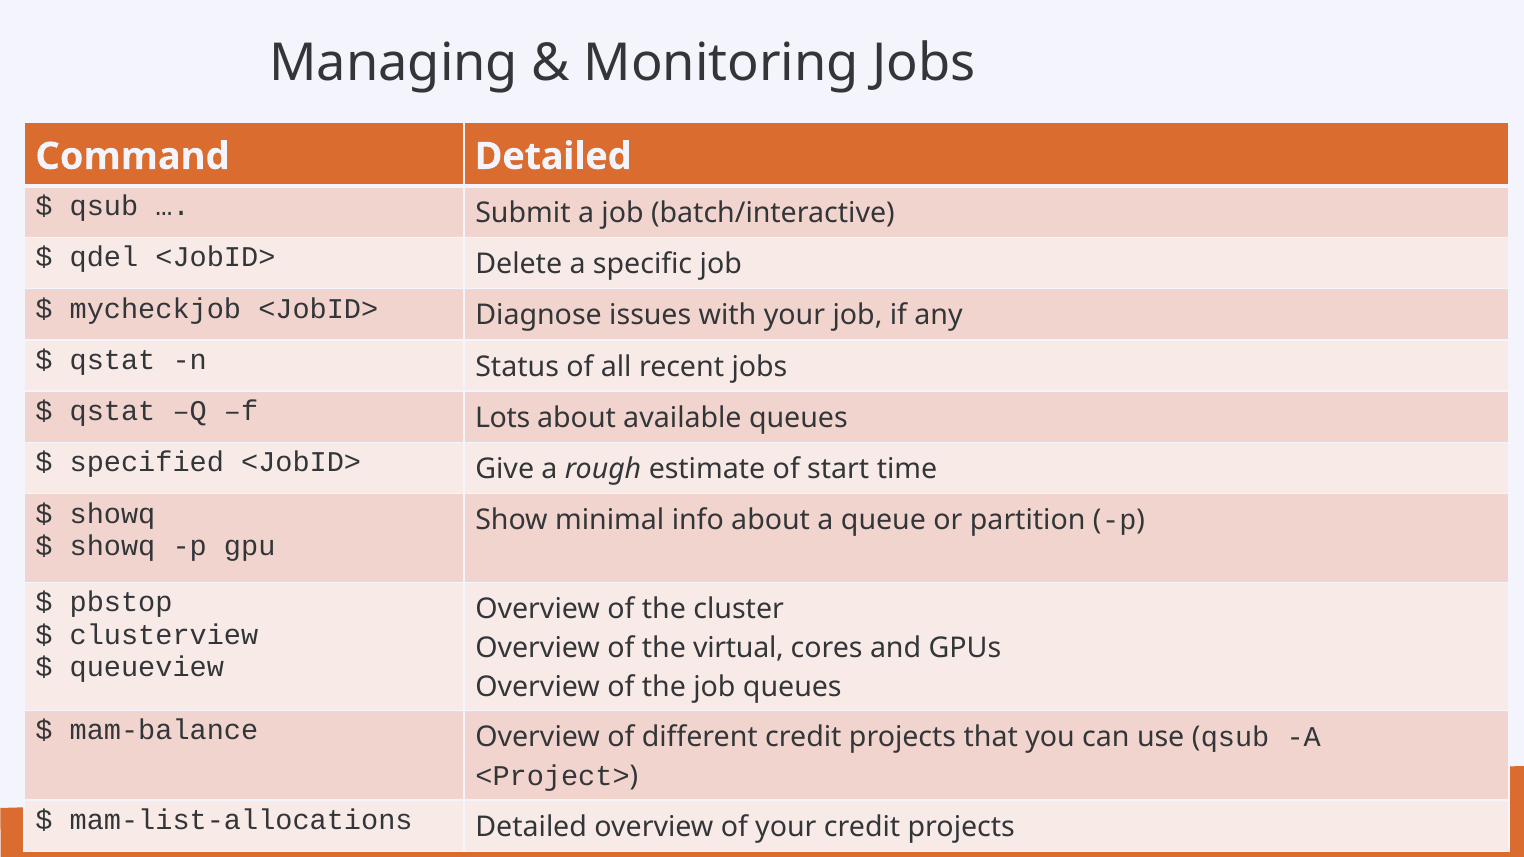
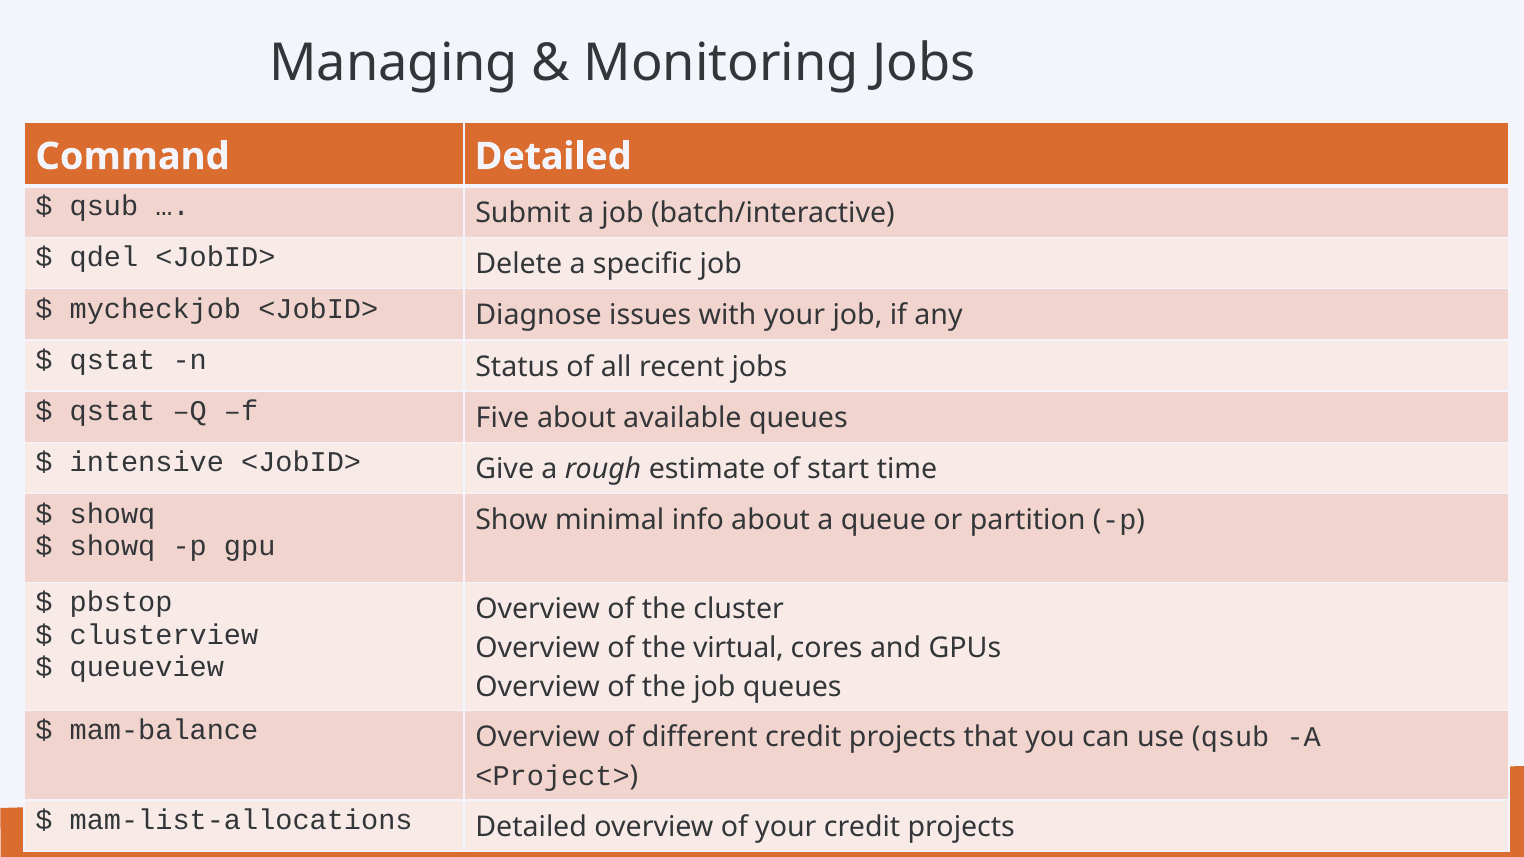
Lots: Lots -> Five (502, 418)
specified: specified -> intensive (147, 463)
